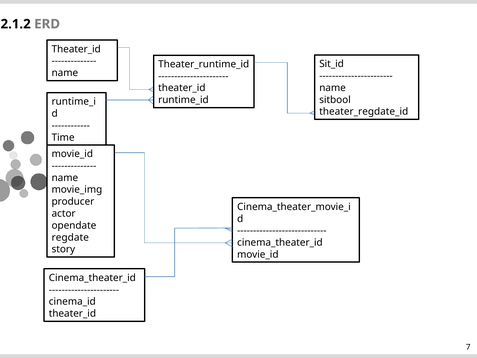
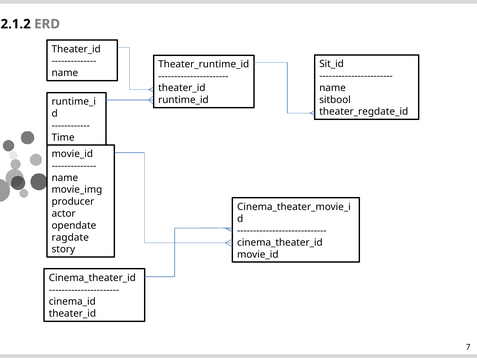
regdate: regdate -> ragdate (70, 237)
